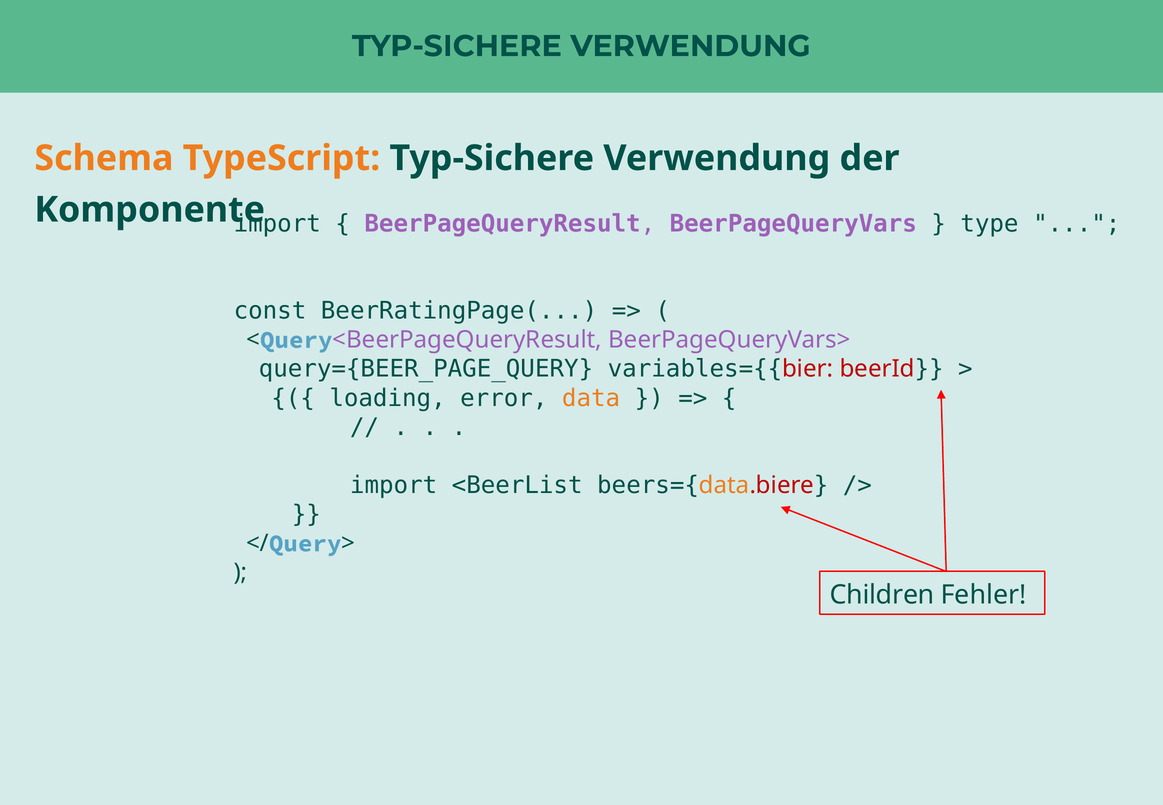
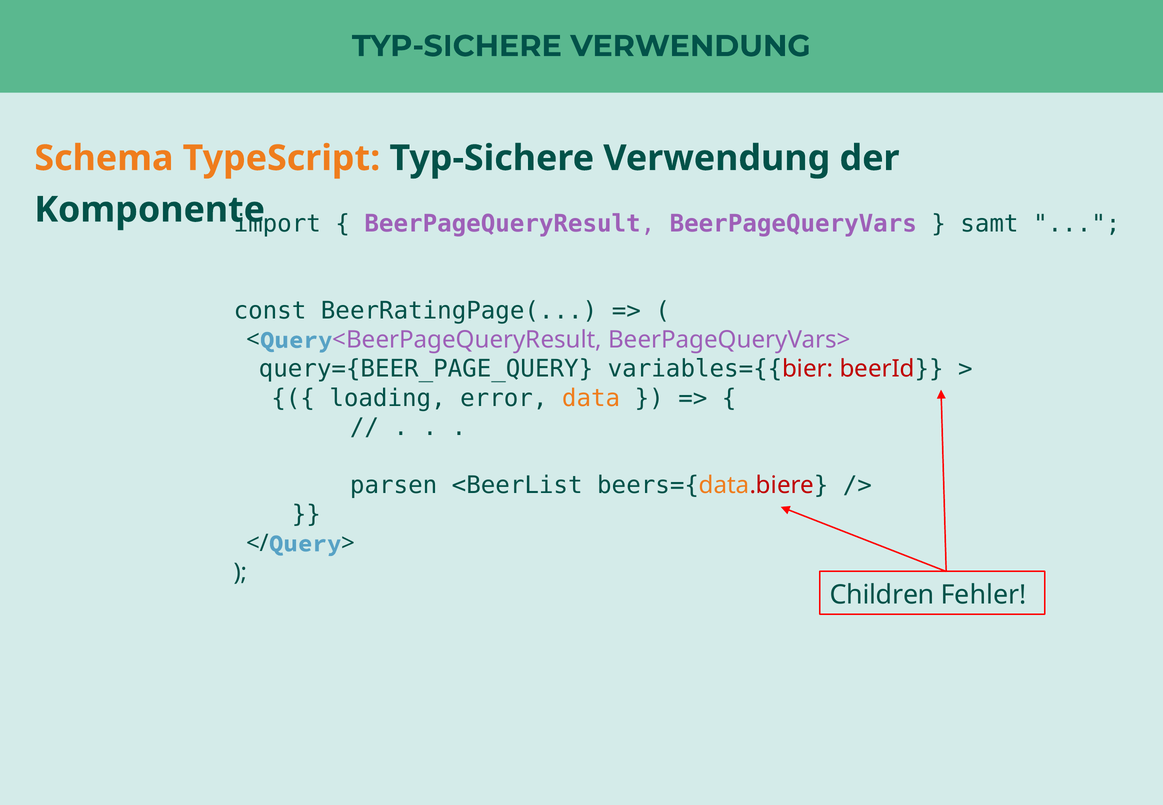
type: type -> samt (989, 224)
import: import -> parsen (394, 485)
